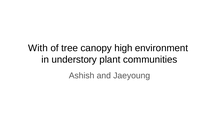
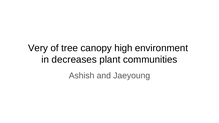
With: With -> Very (38, 48)
understory: understory -> decreases (74, 60)
